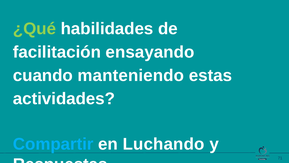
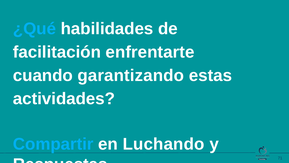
¿Qué colour: light green -> light blue (35, 29)
ensayando: ensayando -> enfrentarte (150, 52)
manteniendo: manteniendo -> garantizando (131, 75)
